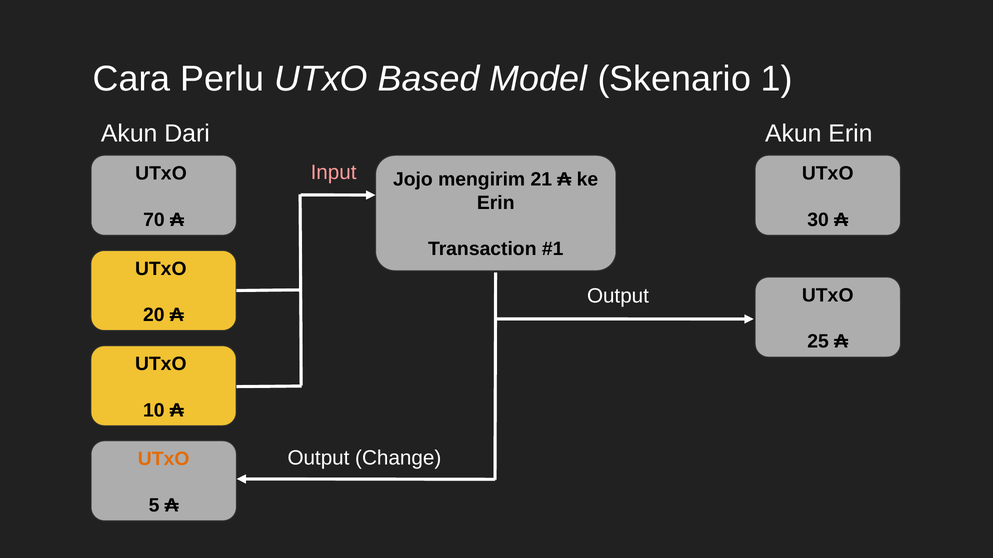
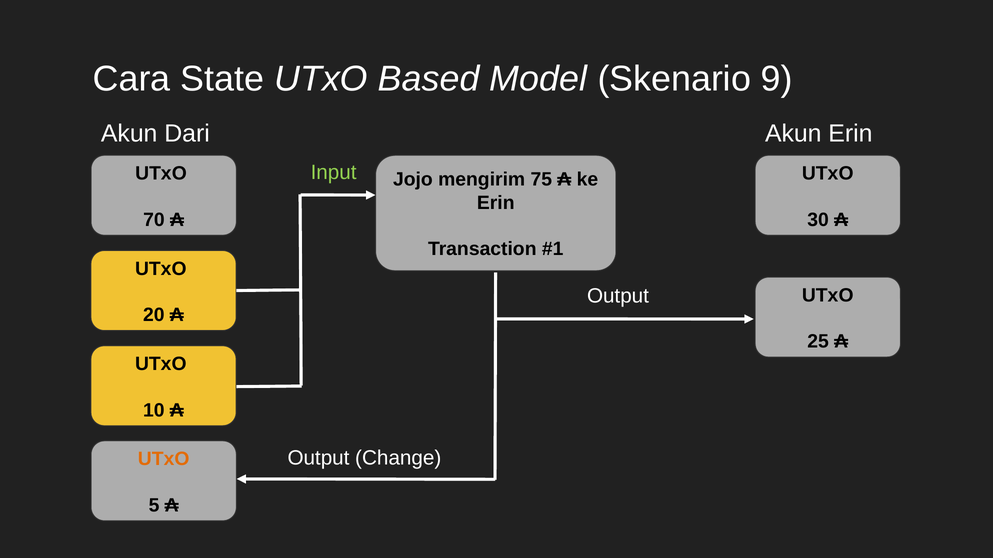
Perlu: Perlu -> State (222, 79)
1: 1 -> 9 (777, 79)
Input colour: pink -> light green (334, 173)
21: 21 -> 75 (541, 180)
